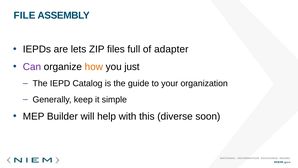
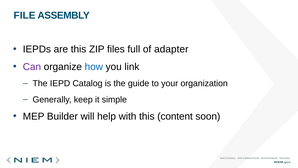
are lets: lets -> this (79, 49)
how colour: orange -> blue (94, 67)
just: just -> link (132, 67)
diverse: diverse -> content (175, 116)
